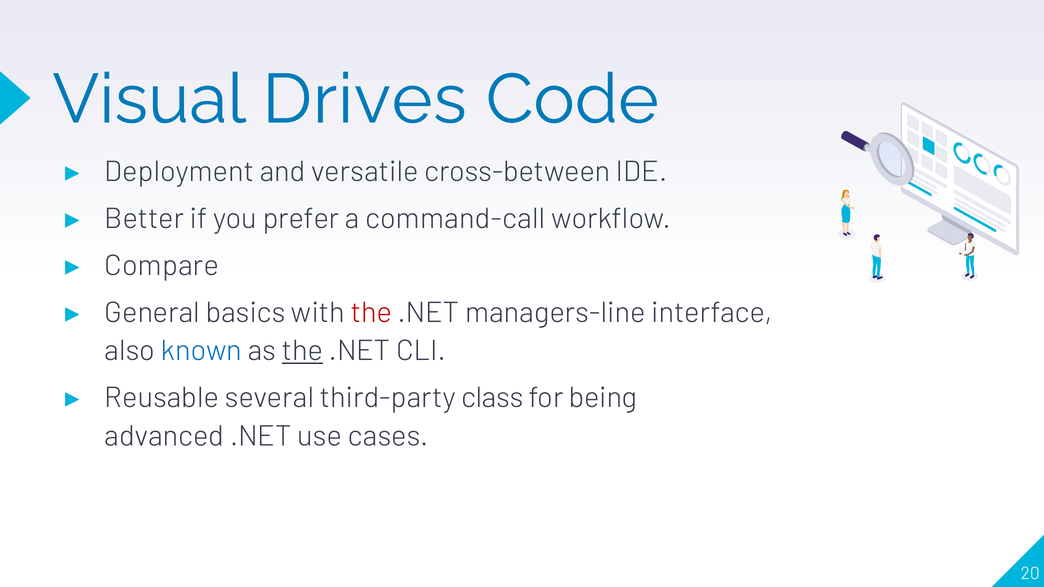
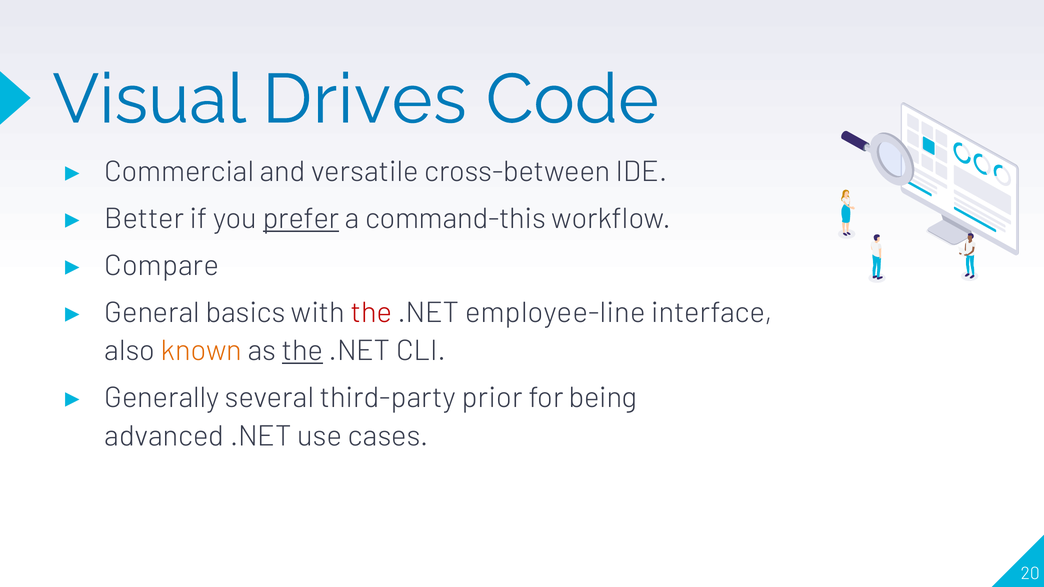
Deployment: Deployment -> Commercial (179, 172)
prefer underline: none -> present (301, 219)
command-call: command-call -> command-this (455, 219)
managers-line: managers-line -> employee-line (555, 313)
known colour: blue -> orange (201, 351)
Reusable: Reusable -> Generally (162, 398)
class: class -> prior (492, 398)
